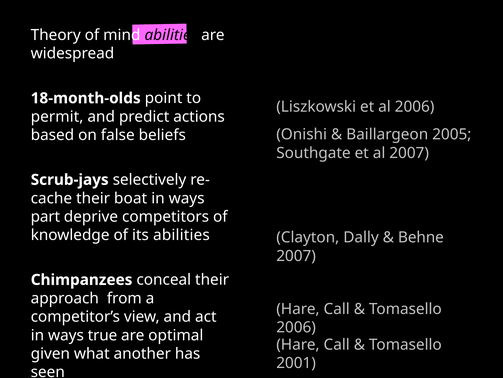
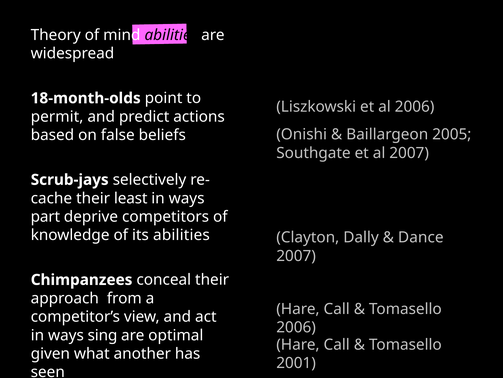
boat: boat -> least (131, 198)
Behne: Behne -> Dance (421, 237)
true: true -> sing (103, 335)
